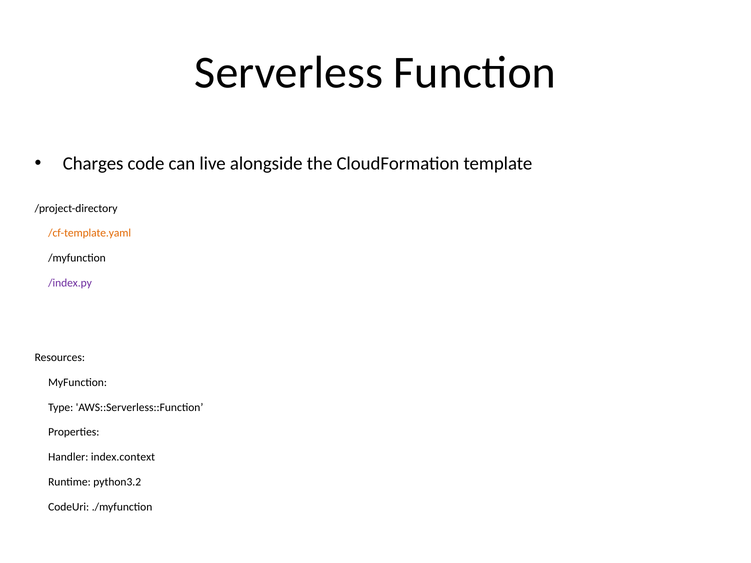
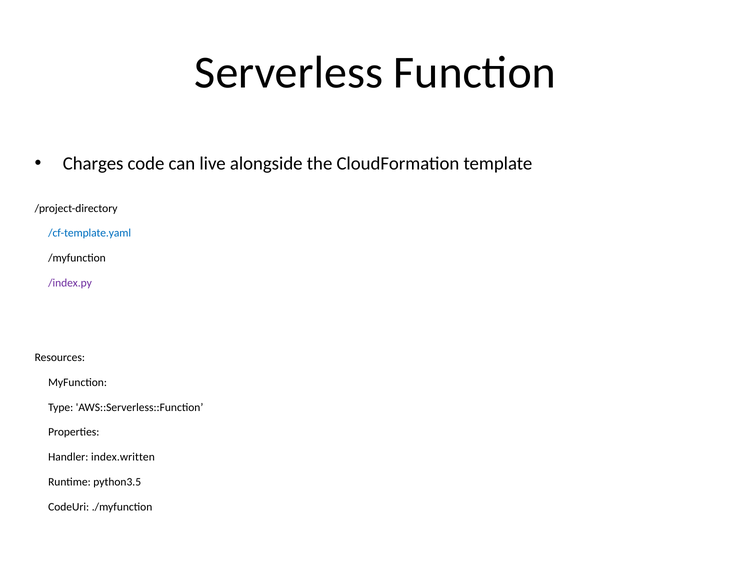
/cf-template.yaml colour: orange -> blue (90, 233)
index.context: index.context -> index.written (123, 457)
python3.2: python3.2 -> python3.5 (117, 482)
